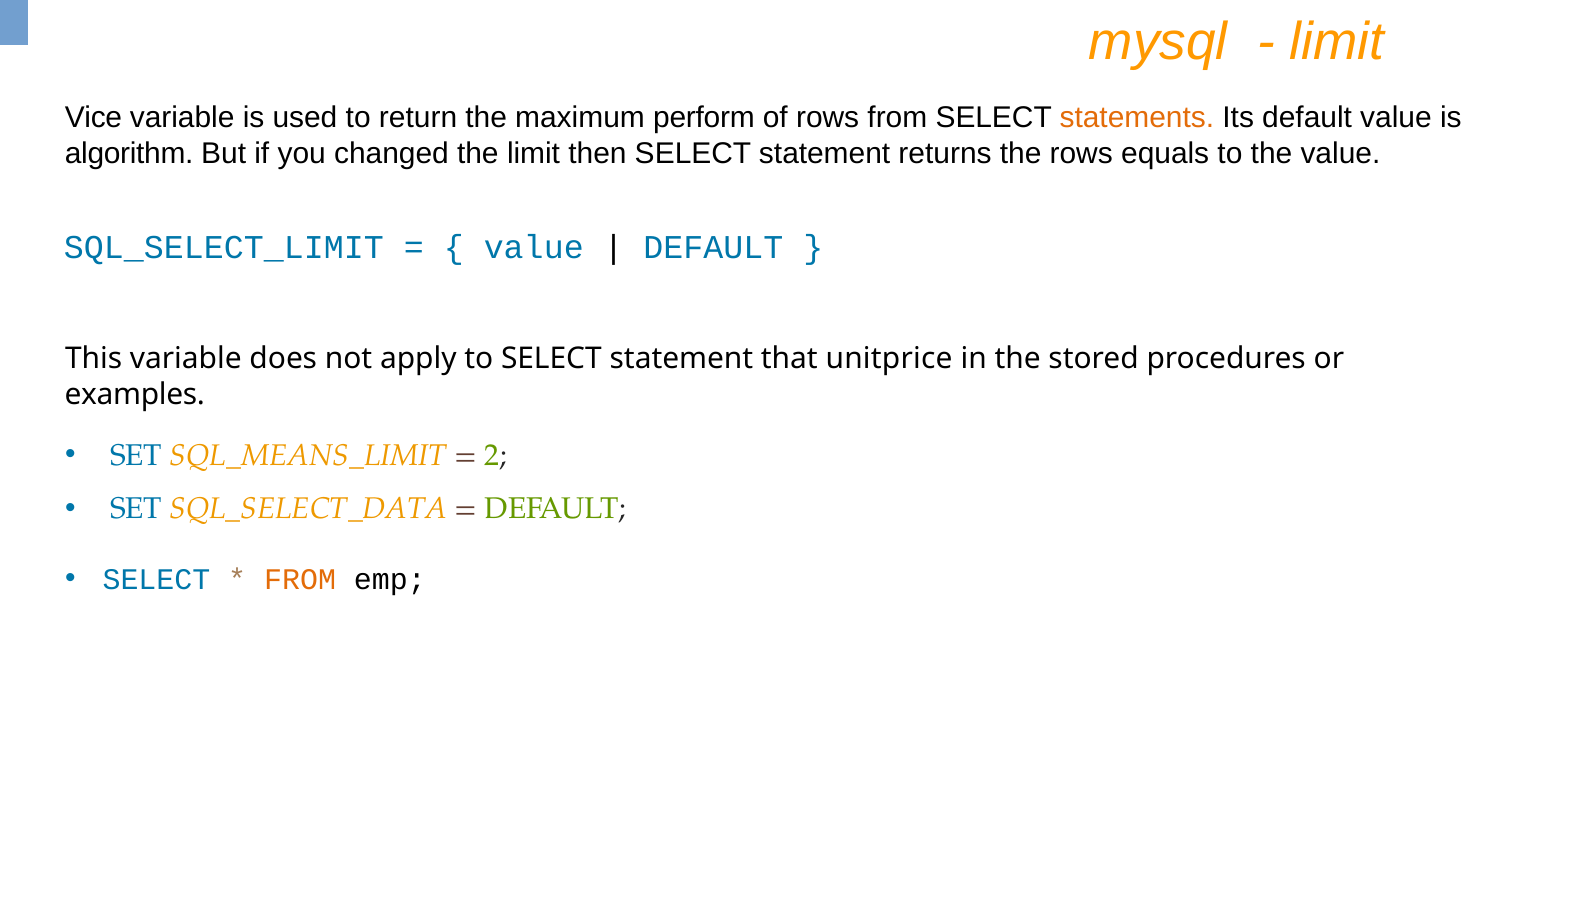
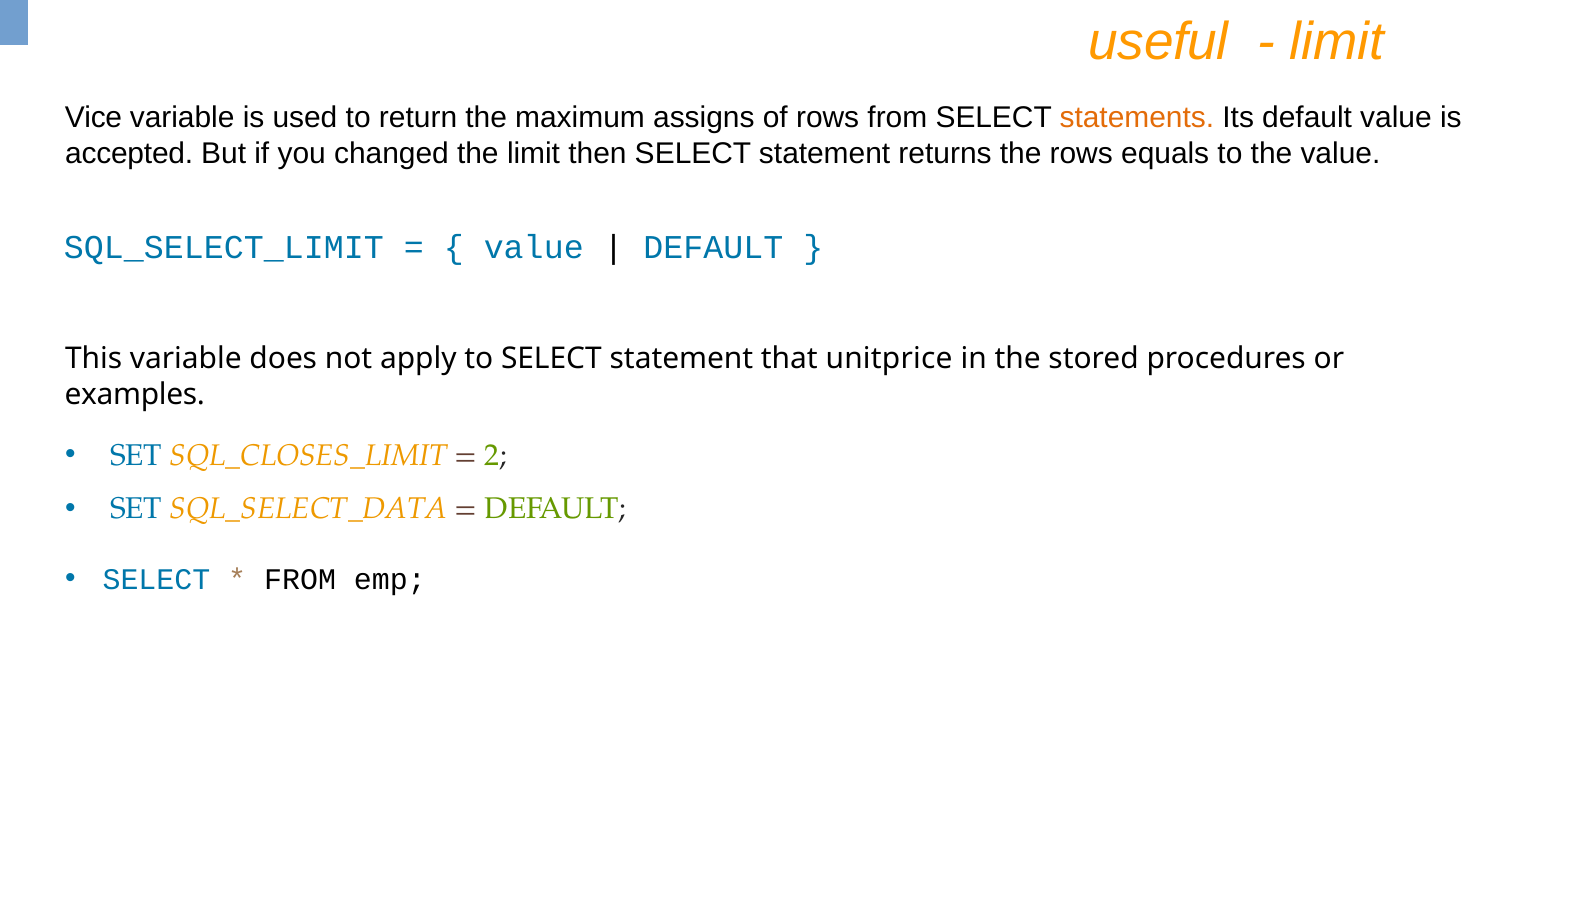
mysql: mysql -> useful (1159, 42)
perform: perform -> assigns (704, 118)
algorithm: algorithm -> accepted (129, 154)
SQL_MEANS_LIMIT: SQL_MEANS_LIMIT -> SQL_CLOSES_LIMIT (309, 455)
FROM colour: orange -> black (300, 579)
